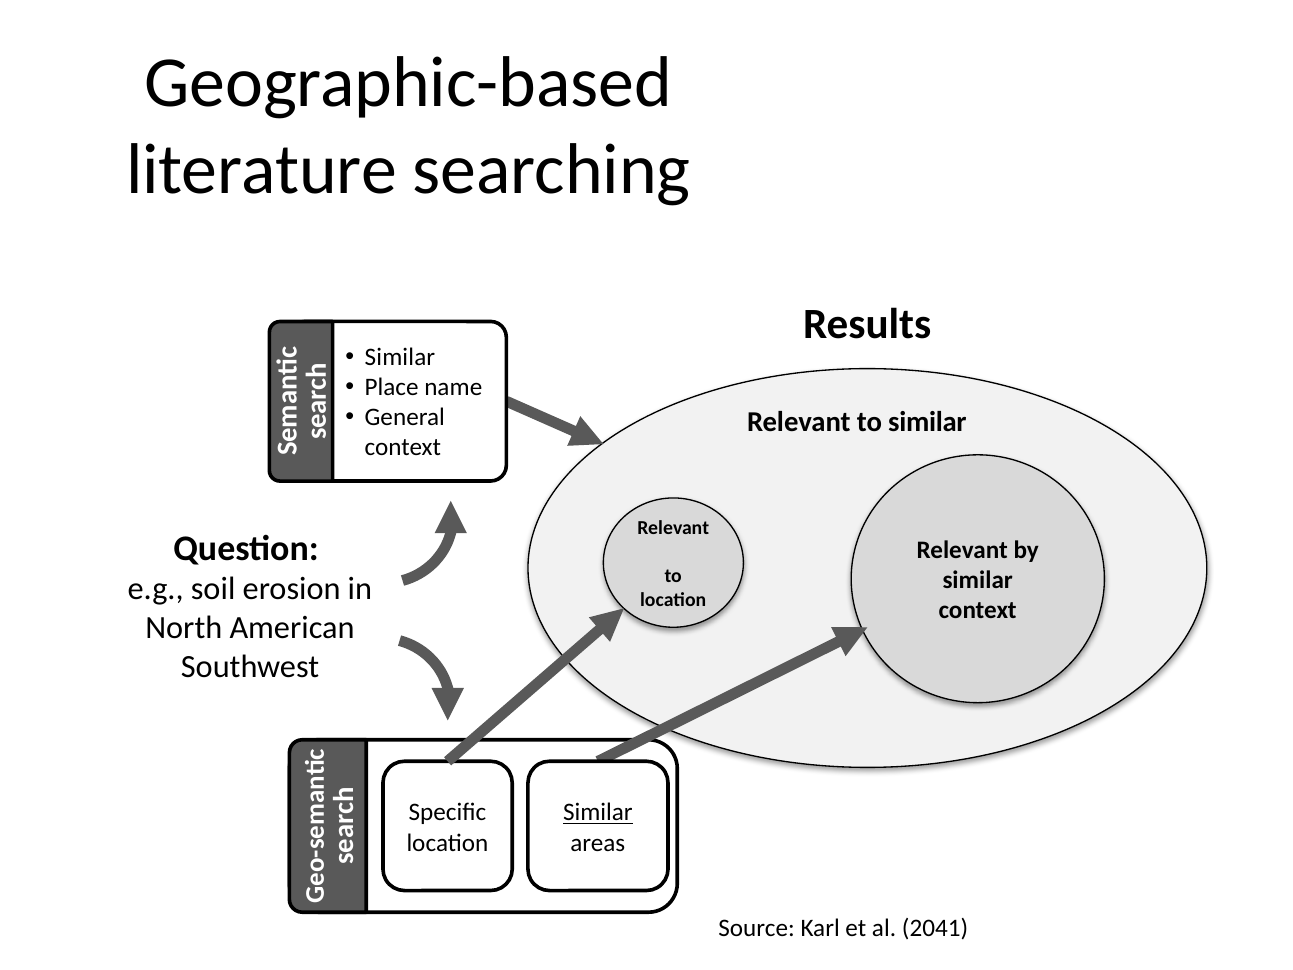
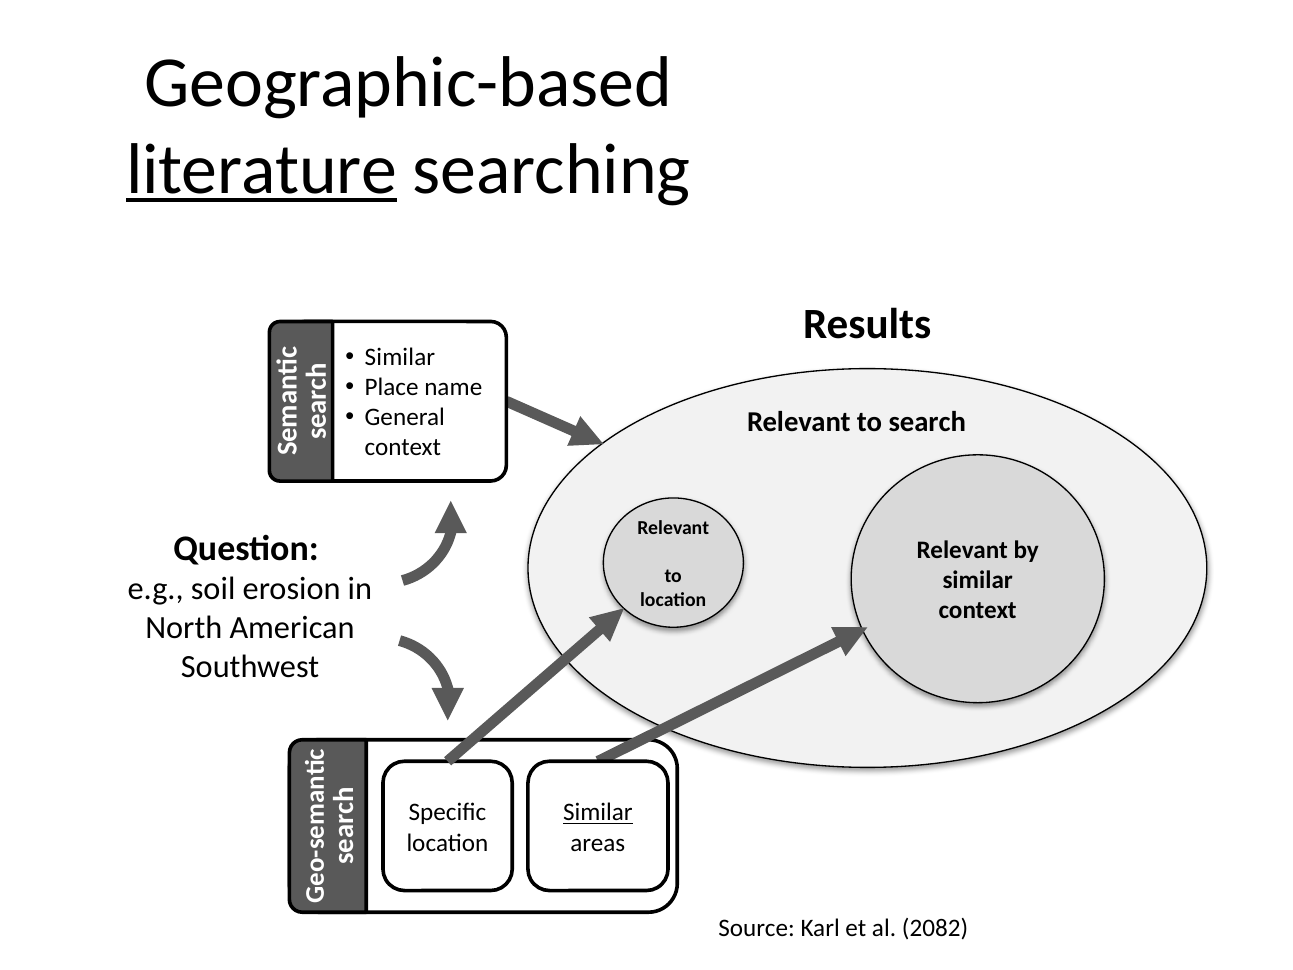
literature underline: none -> present (262, 169)
to similar: similar -> search (927, 422)
2041: 2041 -> 2082 (935, 928)
